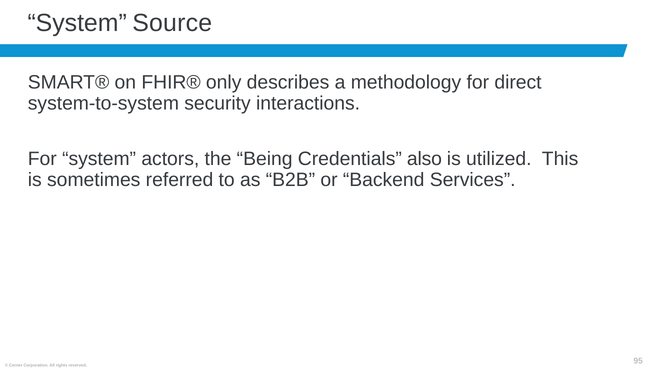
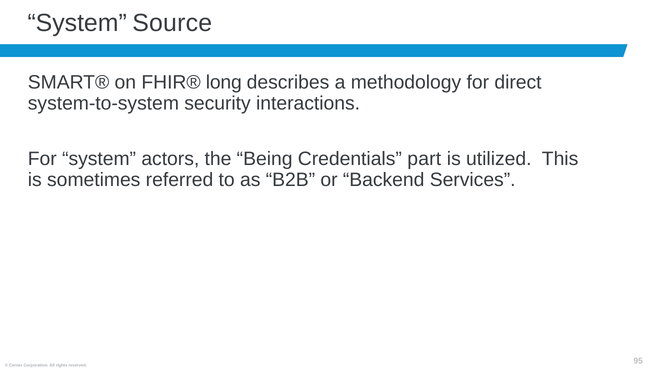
only: only -> long (224, 82)
also: also -> part (424, 159)
